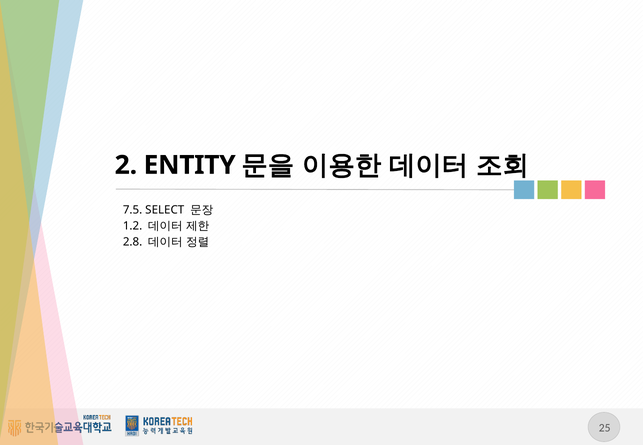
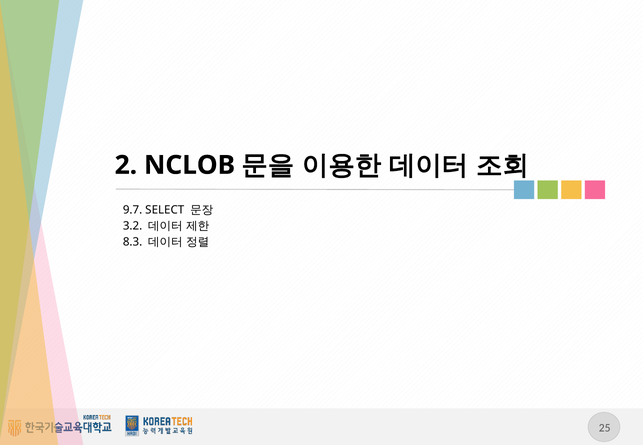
ENTITY: ENTITY -> NCLOB (190, 165)
7.5: 7.5 -> 9.7 (133, 210)
1.2: 1.2 -> 3.2 (133, 226)
2.8: 2.8 -> 8.3 (133, 242)
